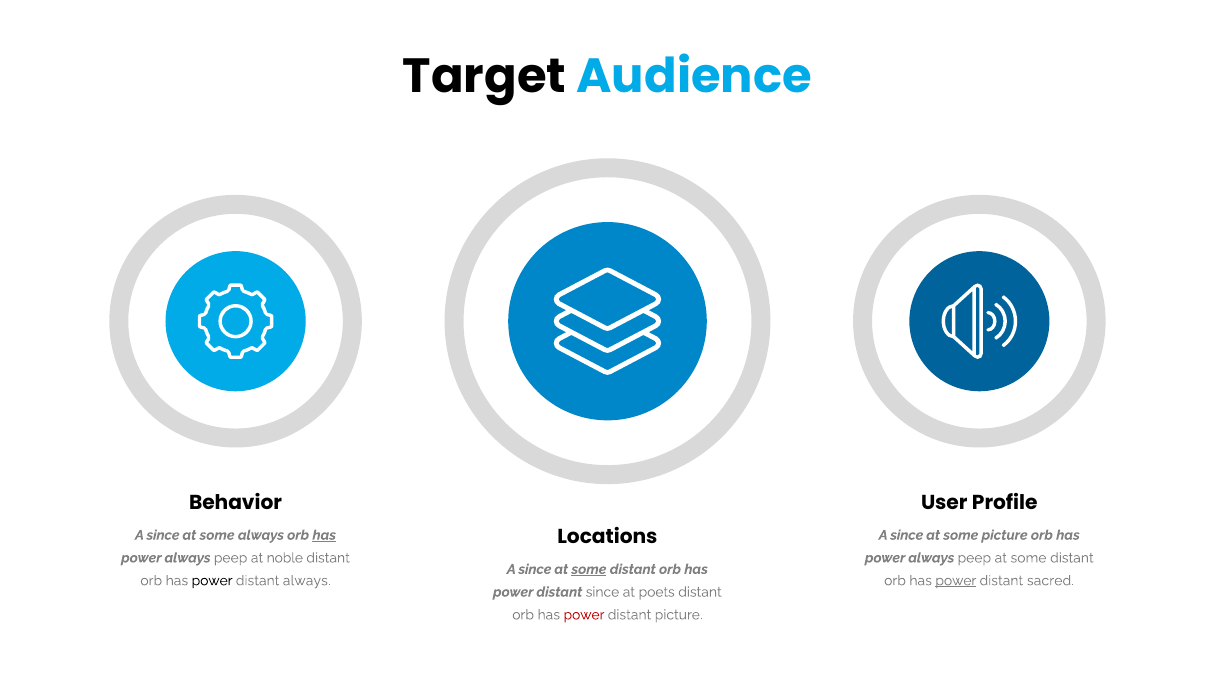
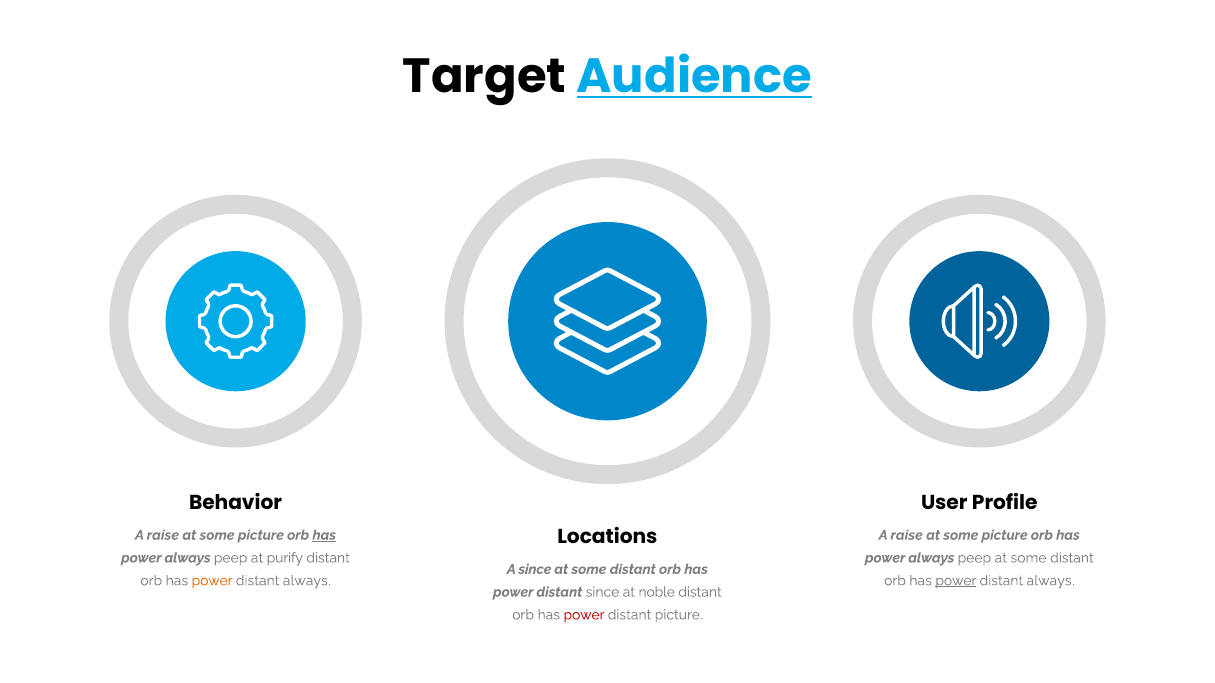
Audience underline: none -> present (694, 76)
since: since -> raise (163, 535)
always: always -> picture (261, 535)
since: since -> raise (907, 535)
noble: noble -> purify (285, 558)
some underline: present -> none (589, 570)
power colour: black -> orange (212, 581)
sacred: sacred -> always (1050, 581)
poets: poets -> noble (657, 592)
